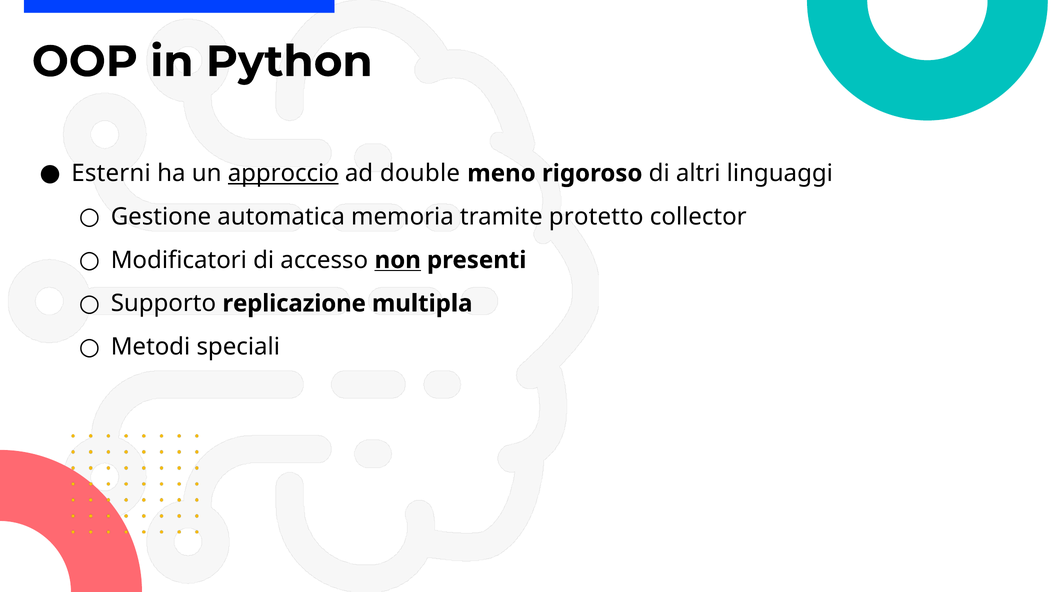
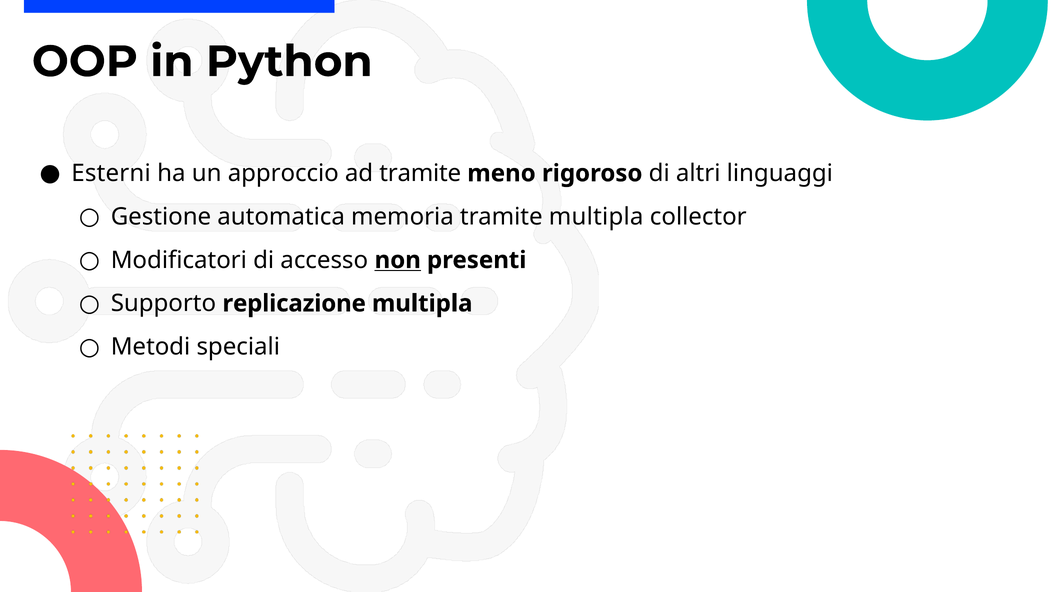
approccio underline: present -> none (283, 173)
ad double: double -> tramite (420, 173)
tramite protetto: protetto -> multipla (596, 217)
